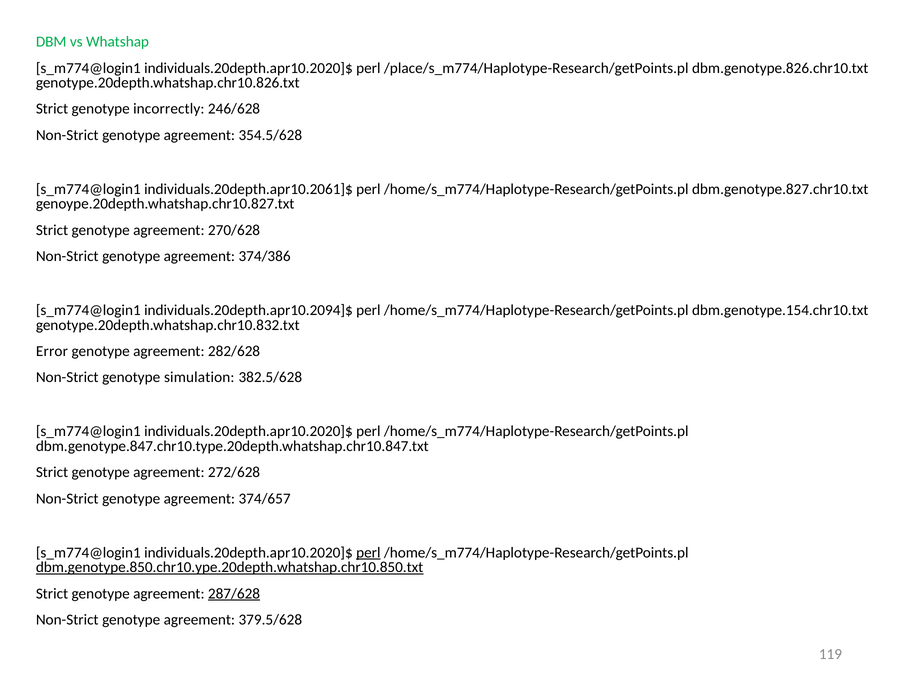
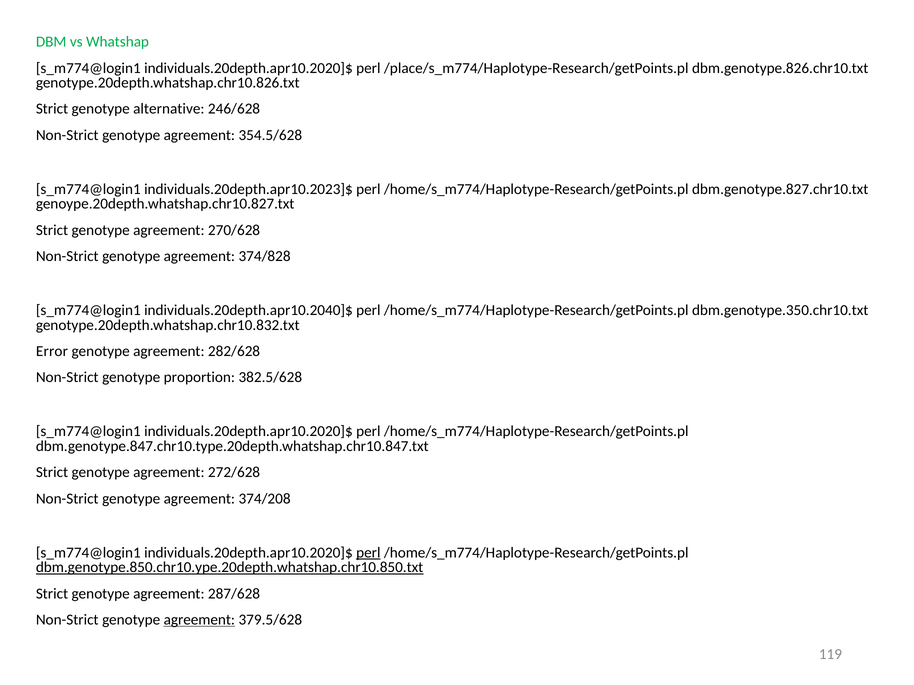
incorrectly: incorrectly -> alternative (169, 109)
individuals.20depth.apr10.2061]$: individuals.20depth.apr10.2061]$ -> individuals.20depth.apr10.2023]$ (248, 189)
374/386: 374/386 -> 374/828 (265, 256)
individuals.20depth.apr10.2094]$: individuals.20depth.apr10.2094]$ -> individuals.20depth.apr10.2040]$ (248, 311)
dbm.genotype.154.chr10.txt: dbm.genotype.154.chr10.txt -> dbm.genotype.350.chr10.txt (780, 311)
simulation: simulation -> proportion (199, 378)
374/657: 374/657 -> 374/208 (265, 499)
287/628 underline: present -> none (234, 594)
agreement underline: none -> present (199, 620)
